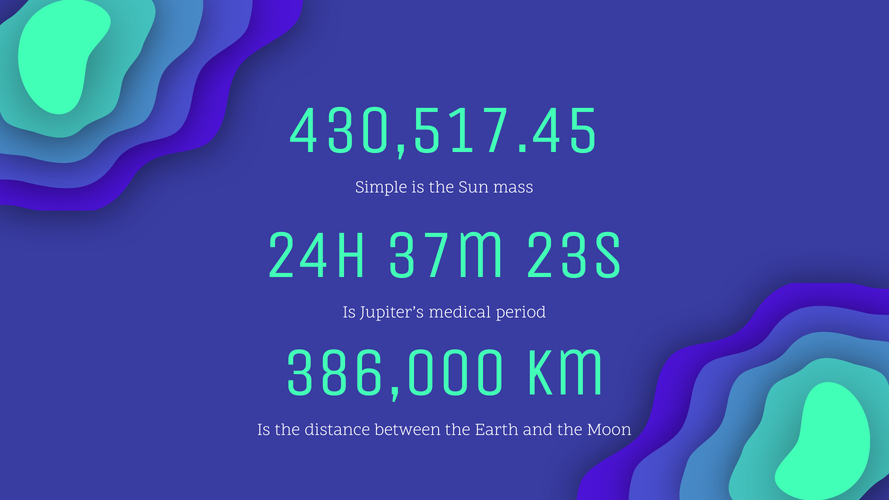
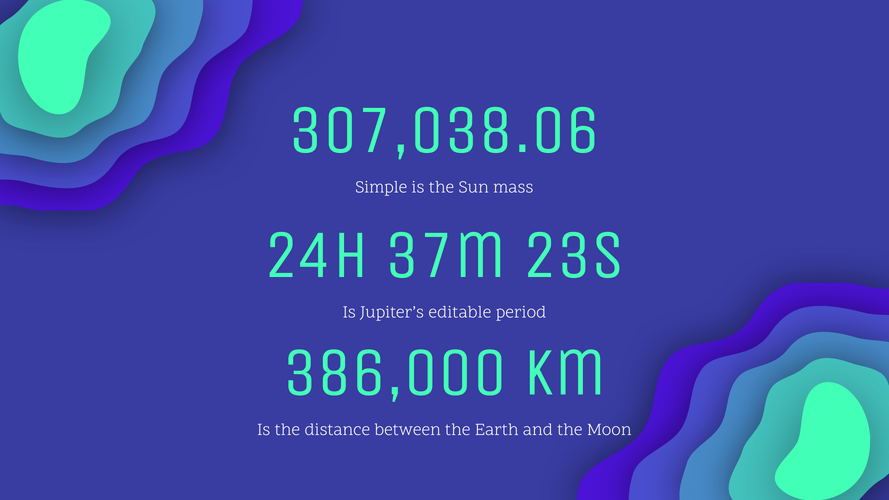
430,517.45: 430,517.45 -> 307,038.06 (444, 130)
medical: medical -> editable (460, 312)
